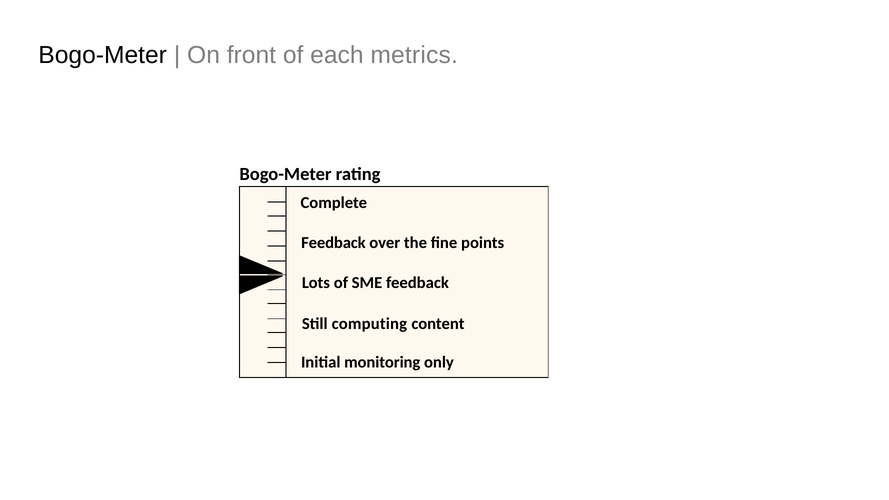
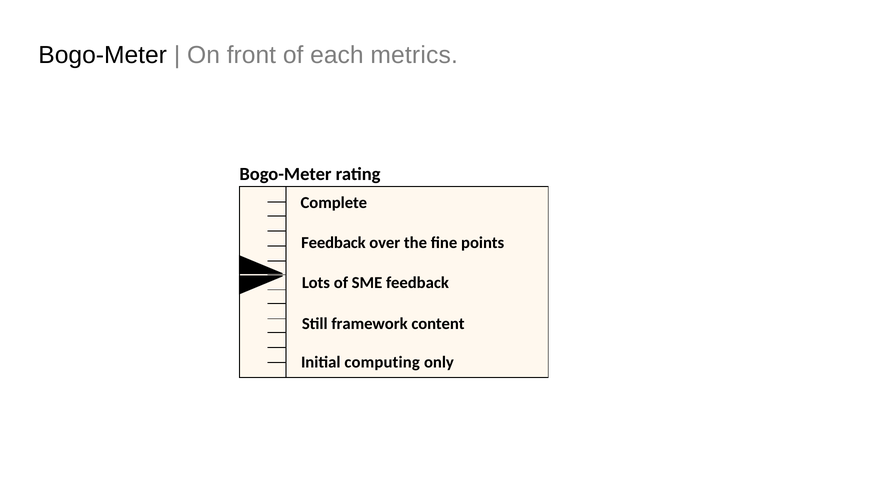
computing: computing -> framework (370, 324)
monitoring: monitoring -> computing (382, 362)
